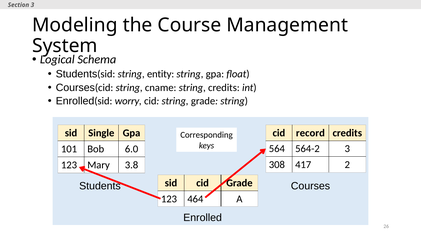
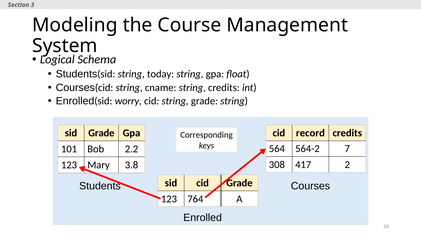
entity: entity -> today (161, 74)
sid Single: Single -> Grade (101, 133)
564-2 3: 3 -> 7 (347, 149)
6.0: 6.0 -> 2.2 (132, 149)
464: 464 -> 764 (195, 199)
